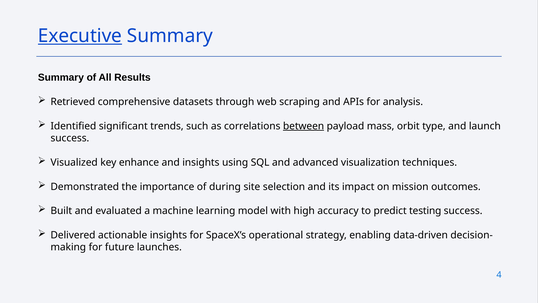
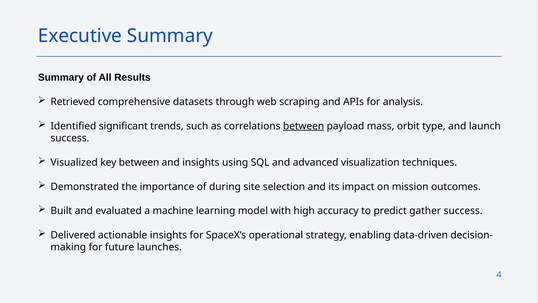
Executive underline: present -> none (80, 36)
key enhance: enhance -> between (139, 162)
testing: testing -> gather (425, 211)
